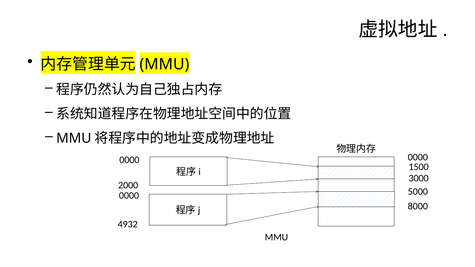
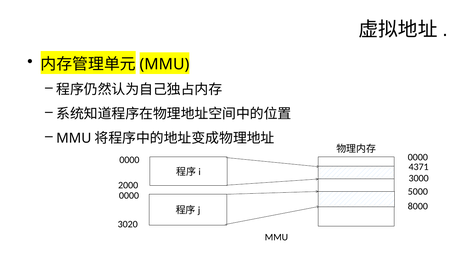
1500: 1500 -> 4371 (419, 167)
4932: 4932 -> 3020 (128, 224)
